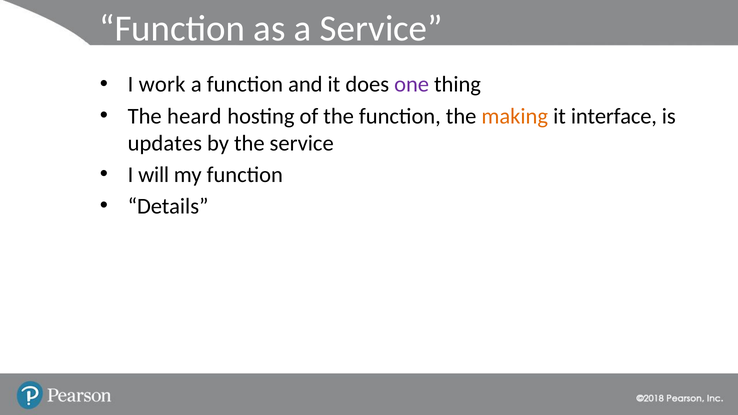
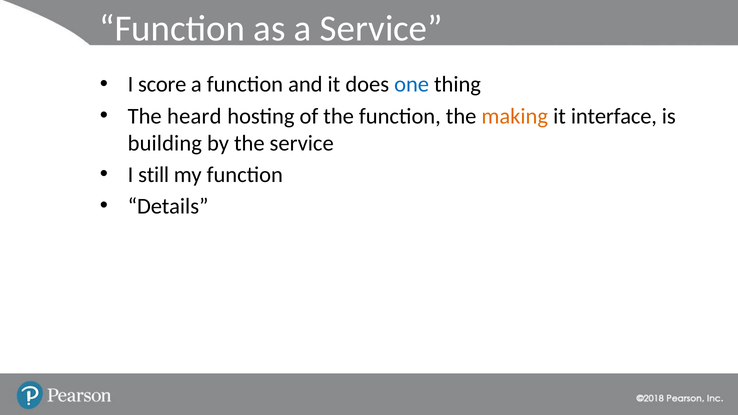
work: work -> score (162, 85)
one colour: purple -> blue (412, 85)
updates: updates -> building (165, 143)
will: will -> still (154, 175)
